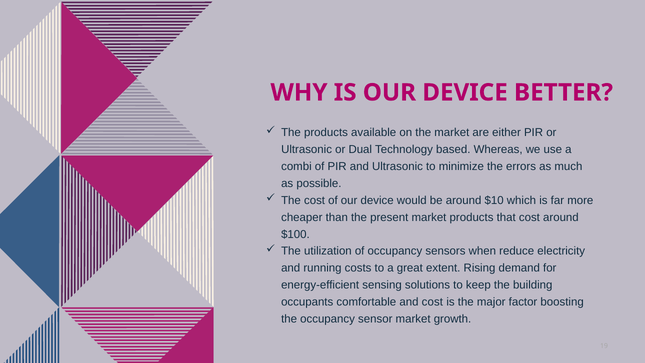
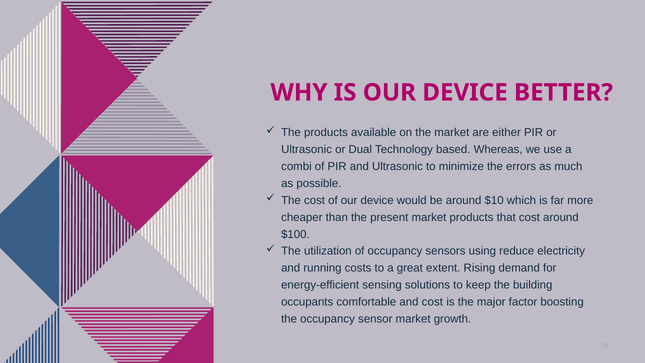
when: when -> using (482, 251)
